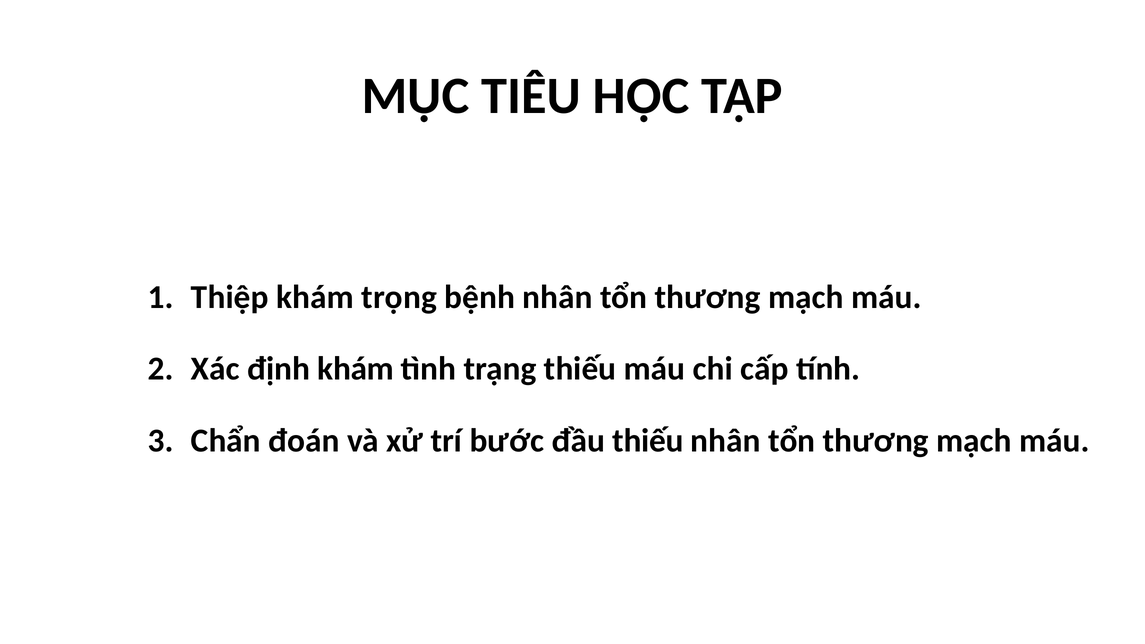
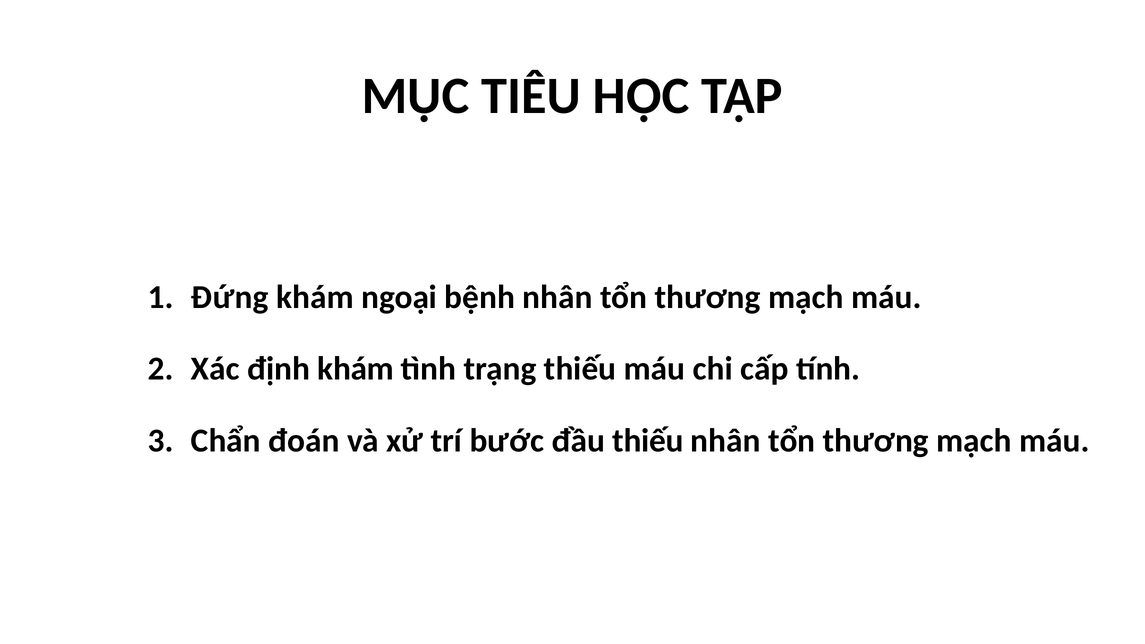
Thiệp: Thiệp -> Đứng (230, 297)
trọng: trọng -> ngoại (399, 297)
